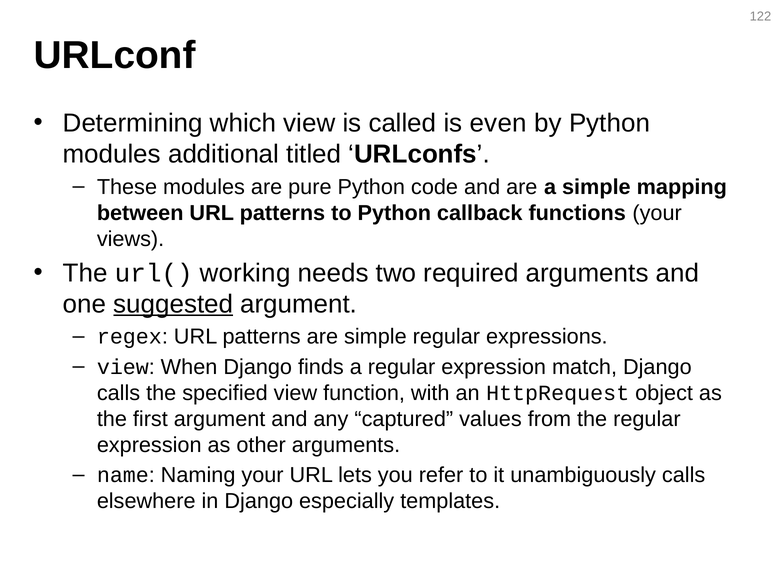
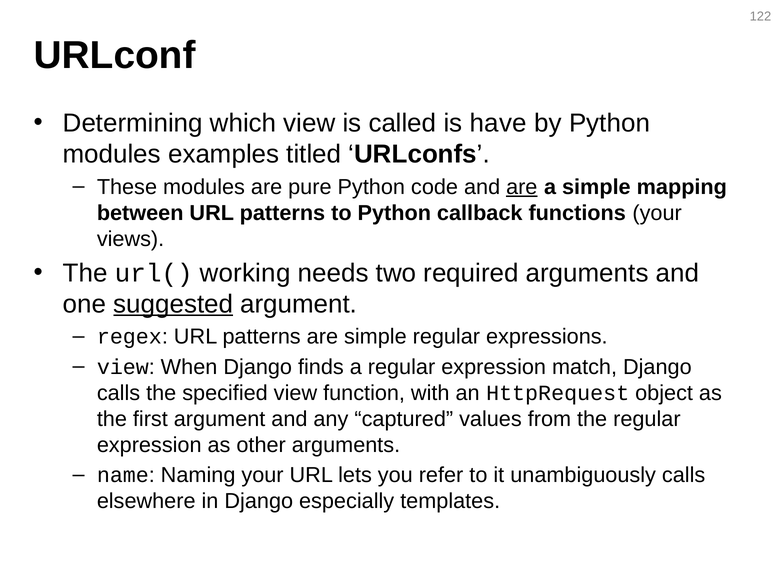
even: even -> have (498, 123)
additional: additional -> examples (224, 154)
are underline: none -> present (522, 187)
